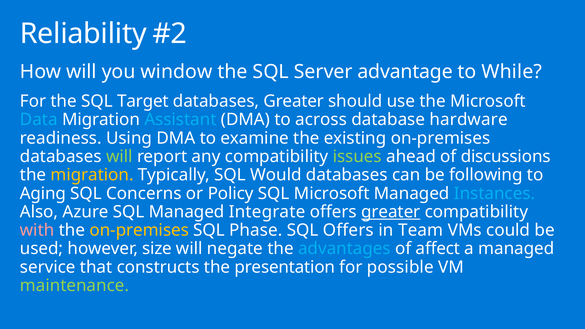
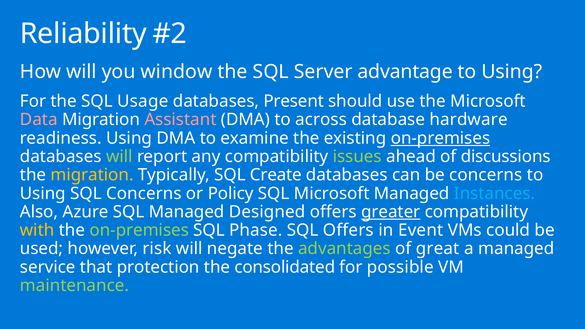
While: While -> Using (512, 72)
Target: Target -> Usage (143, 101)
databases Greater: Greater -> Present (294, 101)
Data colour: light blue -> pink (39, 120)
Assistant colour: light blue -> pink (180, 120)
on-premises underline: none -> present (440, 138)
Would: Would -> Create (276, 175)
be following: following -> concerns (486, 175)
Aging: Aging -> Using (43, 193)
Integrate: Integrate -> Designed (267, 212)
with colour: pink -> yellow (37, 230)
on-premises colour: yellow -> light green (139, 230)
Team: Team -> Event (421, 230)
size: size -> risk (157, 249)
advantages colour: light blue -> light green (344, 249)
affect: affect -> great (438, 249)
constructs: constructs -> protection (158, 267)
presentation: presentation -> consolidated (285, 267)
